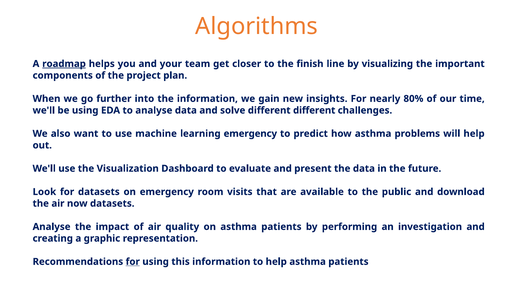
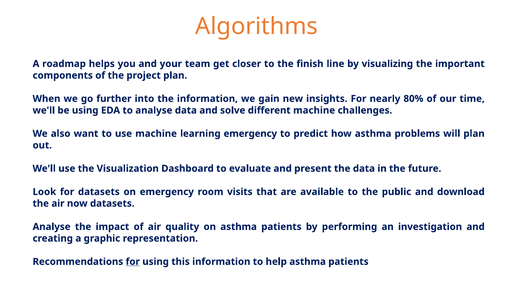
roadmap underline: present -> none (64, 64)
different different: different -> machine (314, 110)
will help: help -> plan (474, 134)
